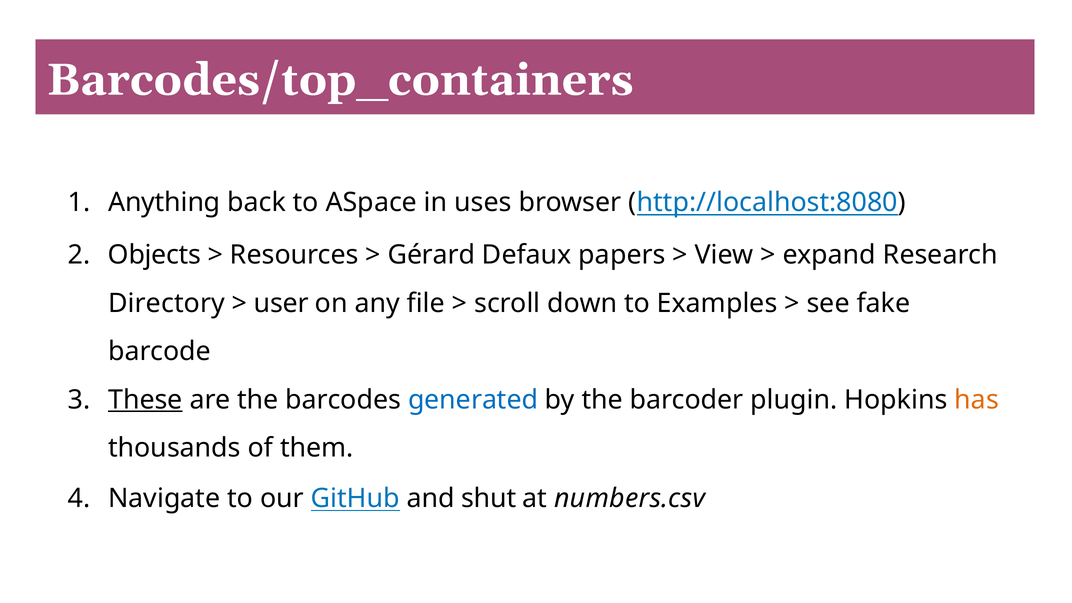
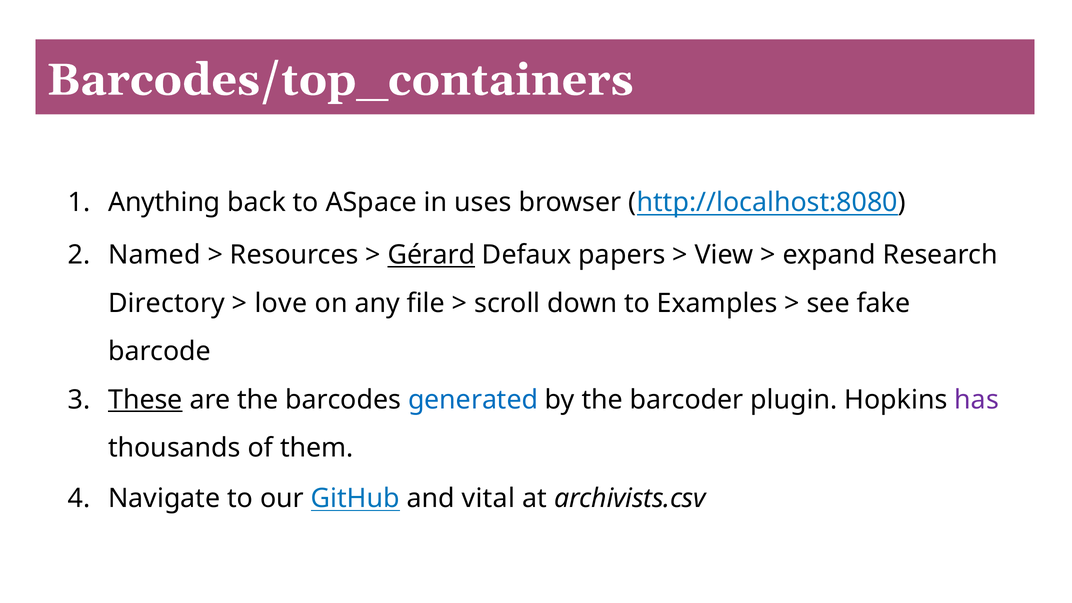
Objects: Objects -> Named (154, 255)
Gérard underline: none -> present (431, 255)
user: user -> love (281, 303)
has colour: orange -> purple (977, 400)
shut: shut -> vital (489, 498)
numbers.csv: numbers.csv -> archivists.csv (630, 498)
